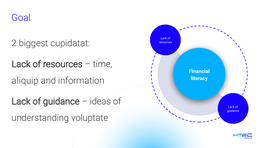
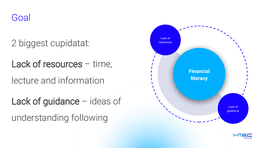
aliquip: aliquip -> lecture (25, 81)
voluptate: voluptate -> following (90, 118)
